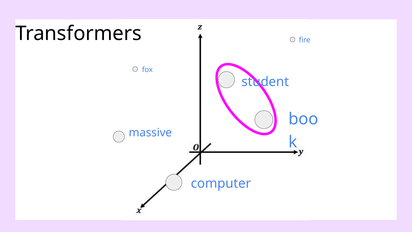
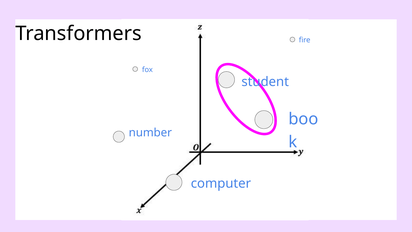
massive: massive -> number (150, 133)
